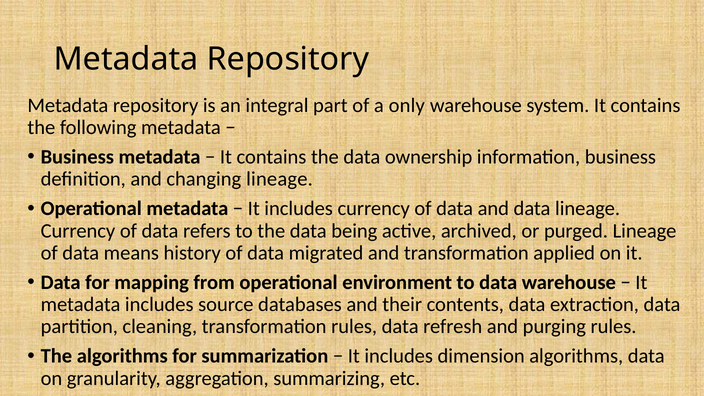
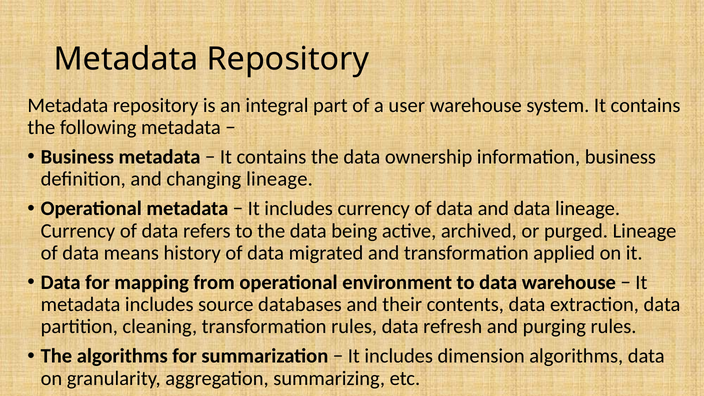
only: only -> user (407, 105)
